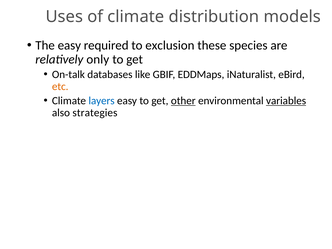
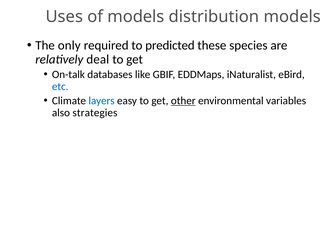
of climate: climate -> models (136, 17)
The easy: easy -> only (69, 45)
exclusion: exclusion -> predicted (170, 45)
only: only -> deal (98, 59)
etc colour: orange -> blue (60, 86)
variables underline: present -> none (286, 101)
